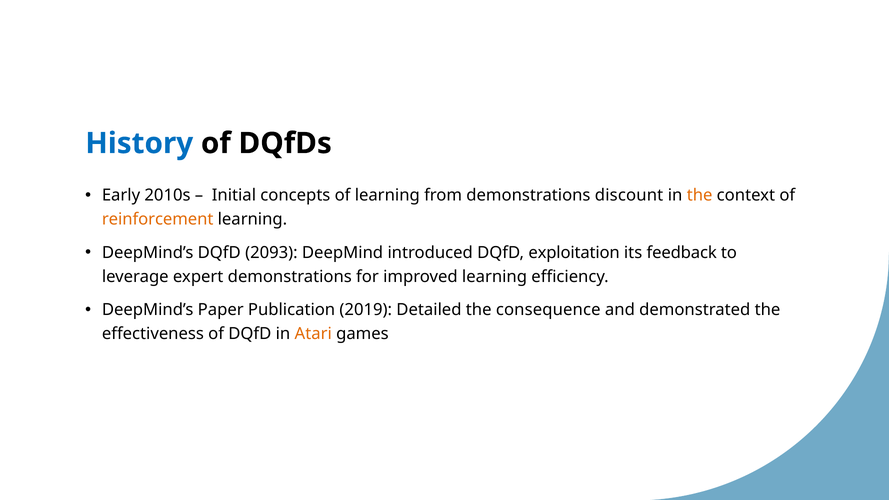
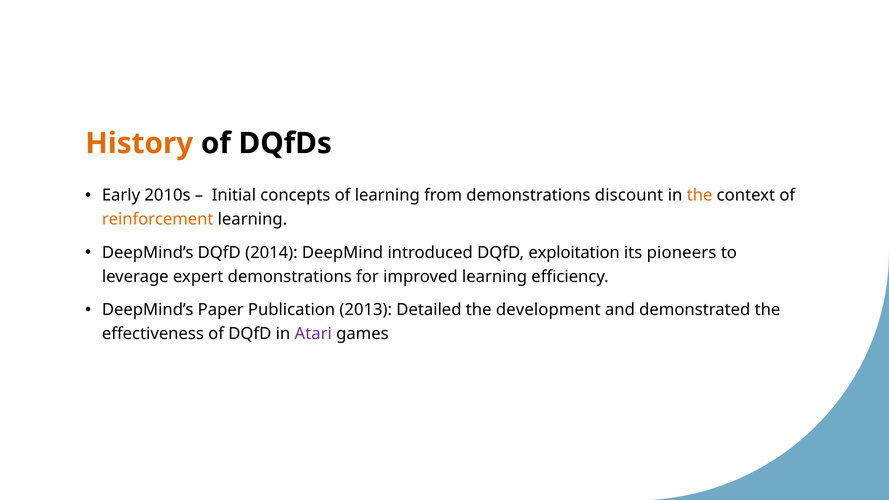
History colour: blue -> orange (139, 143)
2093: 2093 -> 2014 (271, 253)
feedback: feedback -> pioneers (682, 253)
2019: 2019 -> 2013 (366, 310)
consequence: consequence -> development (548, 310)
Atari colour: orange -> purple (313, 334)
